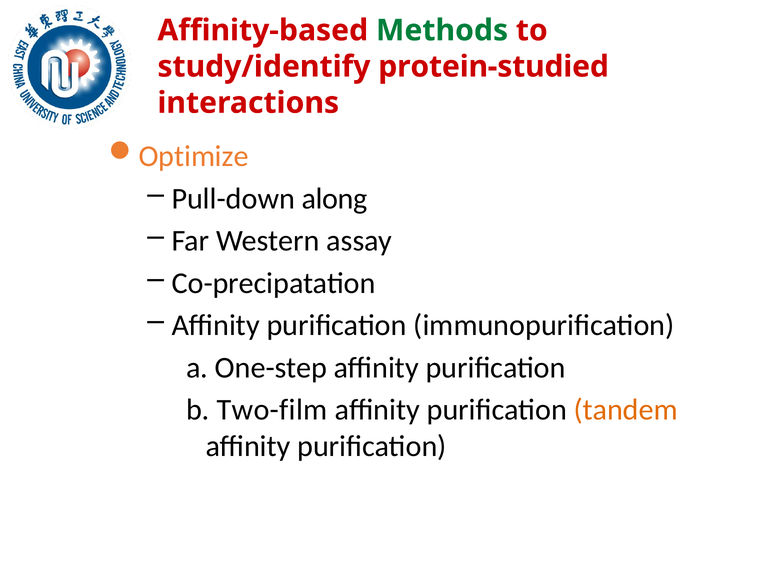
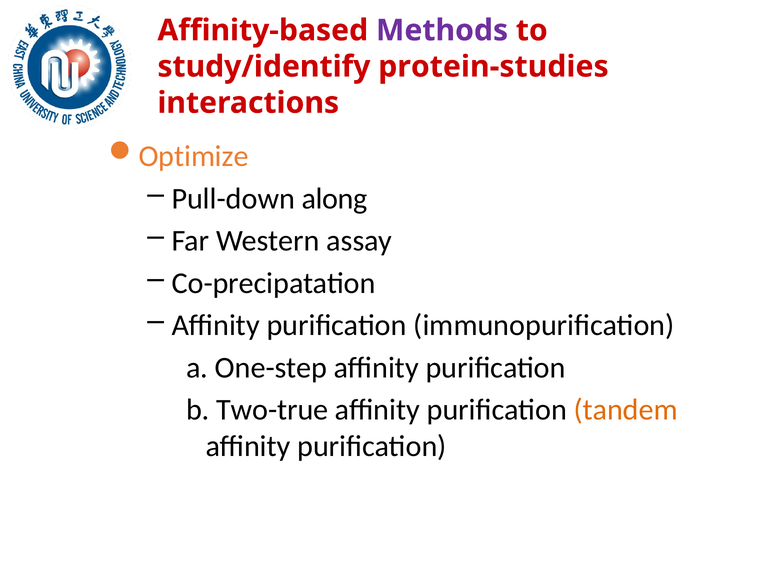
Methods colour: green -> purple (442, 30)
protein-studied: protein-studied -> protein-studies (493, 67)
Two-film: Two-film -> Two-true (272, 410)
